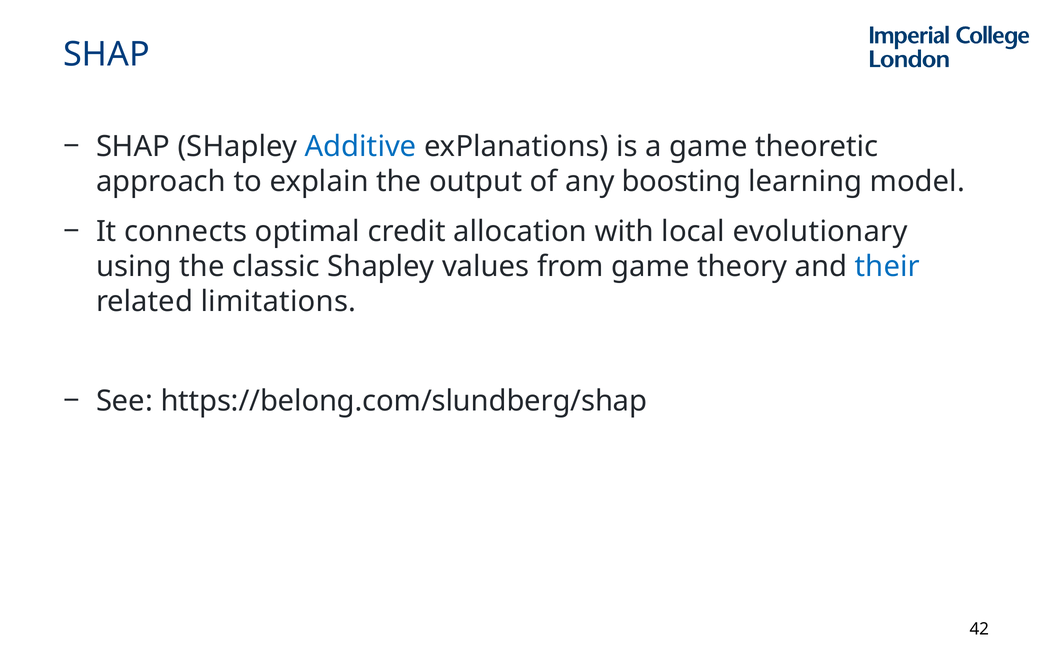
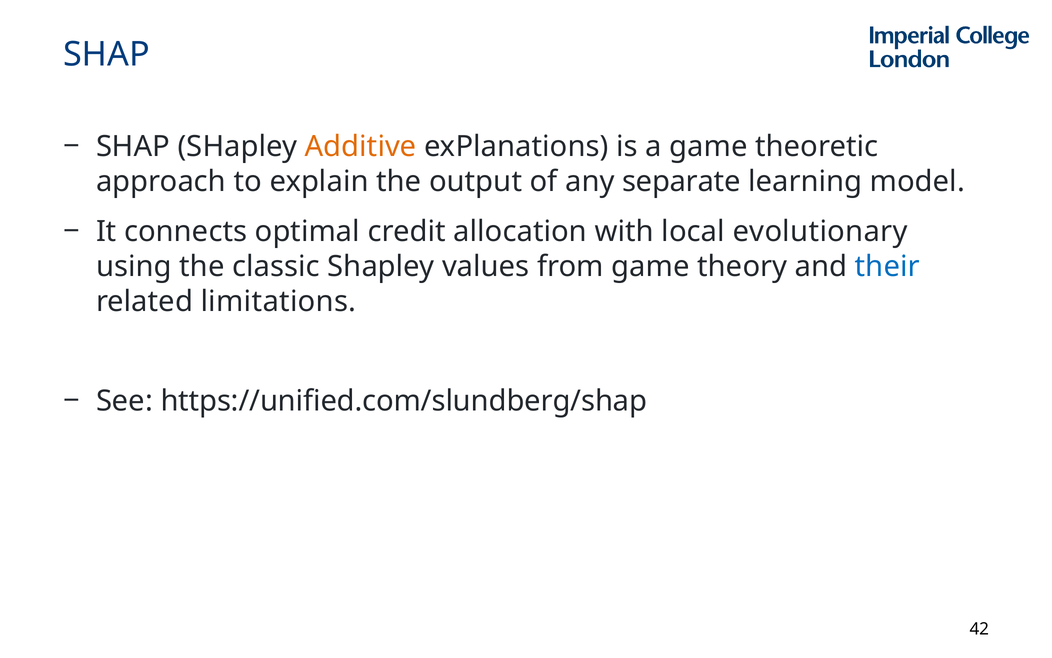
Additive colour: blue -> orange (361, 146)
boosting: boosting -> separate (681, 182)
https://belong.com/slundberg/shap: https://belong.com/slundberg/shap -> https://unified.com/slundberg/shap (404, 401)
